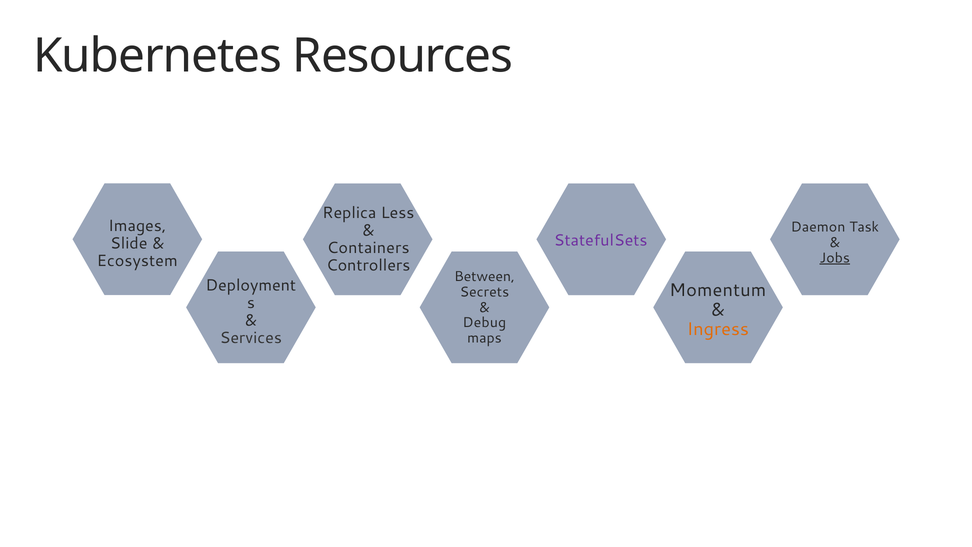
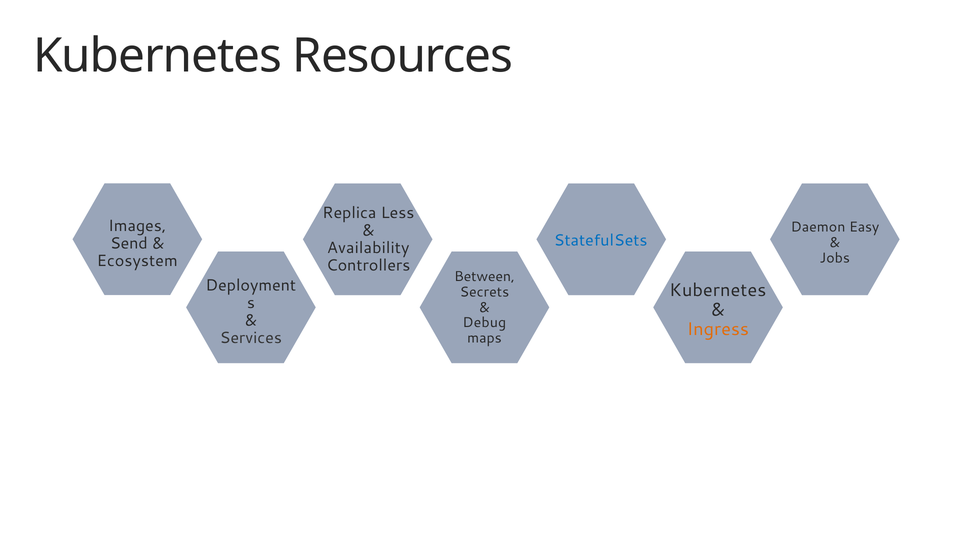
Task: Task -> Easy (864, 227)
StatefulSets colour: purple -> blue (601, 241)
Slide: Slide -> Send (129, 244)
Containers: Containers -> Availability (368, 248)
Jobs underline: present -> none (835, 258)
Momentum: Momentum -> Kubernetes (718, 290)
